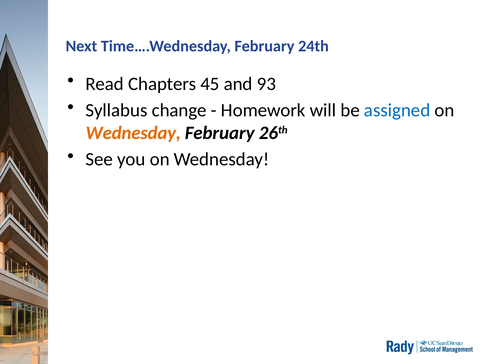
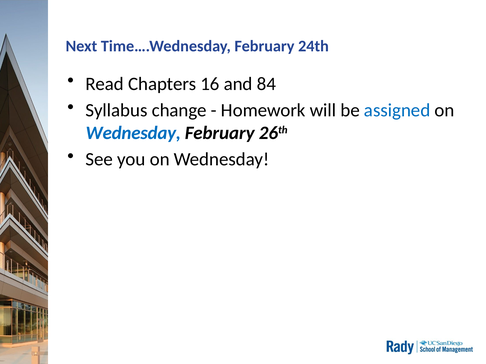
45: 45 -> 16 (210, 84)
93: 93 -> 84 (266, 84)
Wednesday colour: orange -> blue (133, 133)
